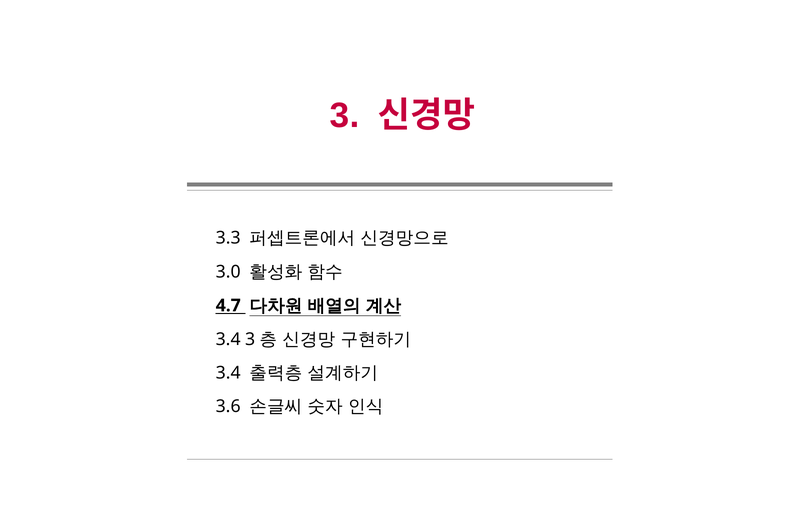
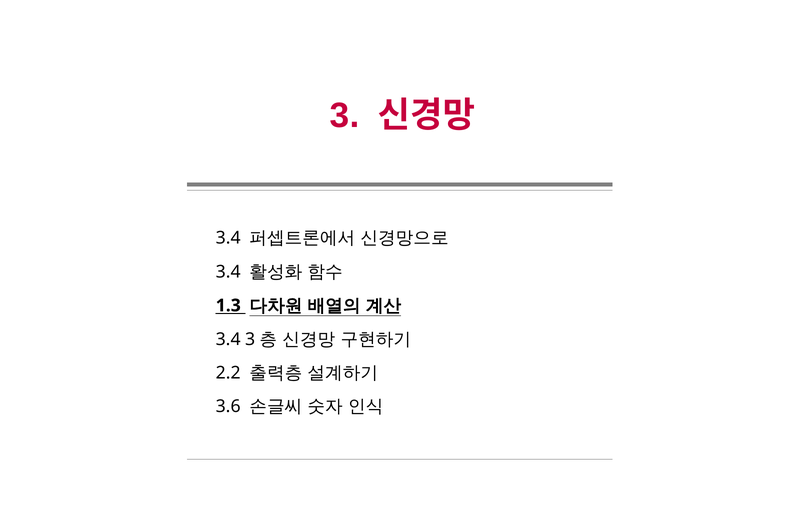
3.3: 3.3 -> 3.4 (228, 238)
3.0: 3.0 -> 3.4 (228, 272)
4.7: 4.7 -> 1.3 (228, 306)
3.4: 3.4 -> 2.2 (228, 373)
